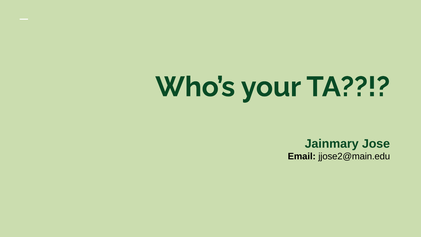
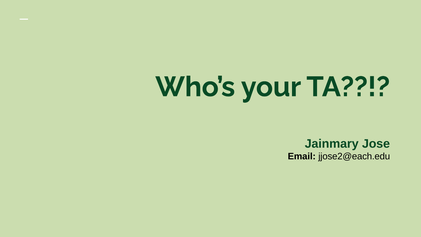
jjose2@main.edu: jjose2@main.edu -> jjose2@each.edu (354, 156)
